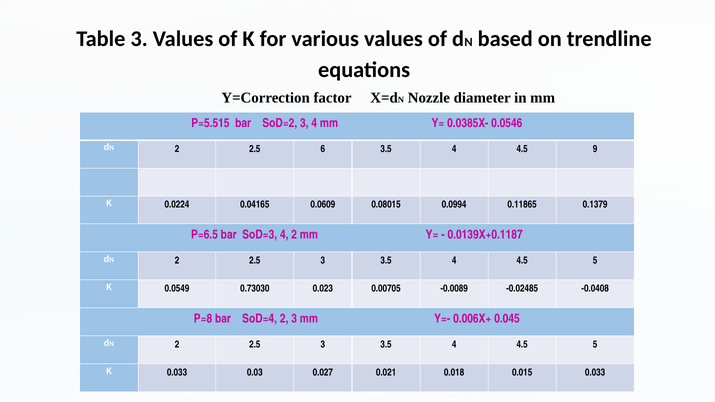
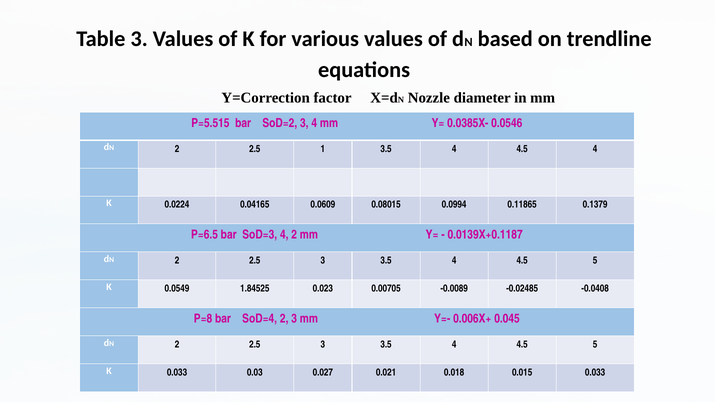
6: 6 -> 1 (323, 149)
4.5 9: 9 -> 4 (595, 149)
0.73030: 0.73030 -> 1.84525 (255, 289)
